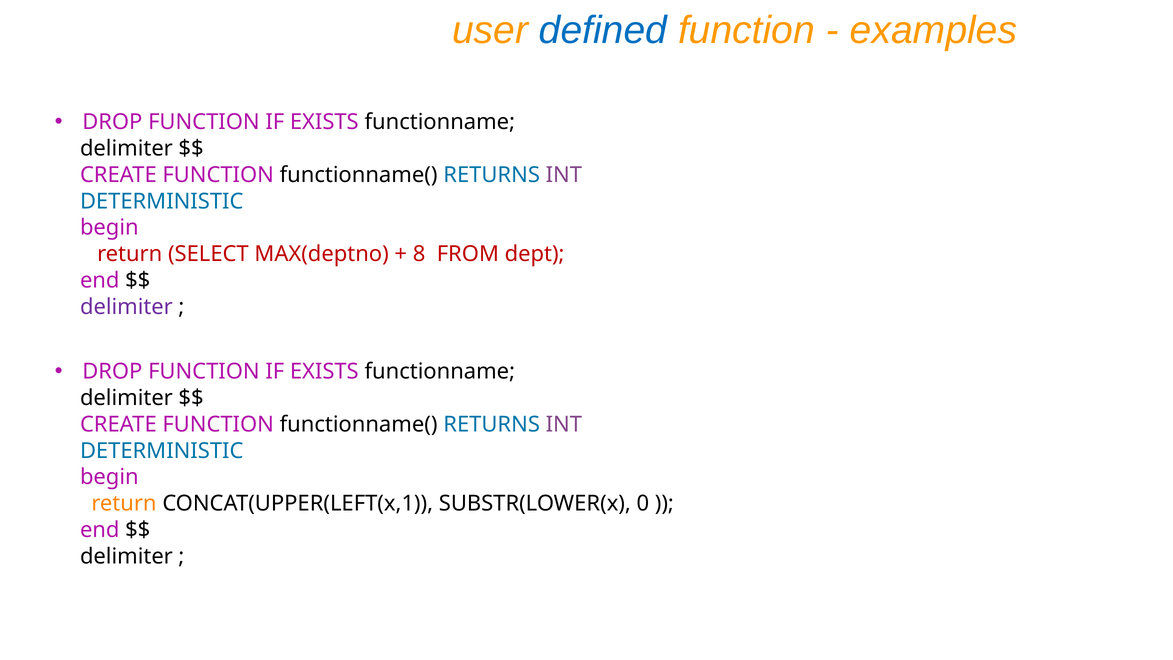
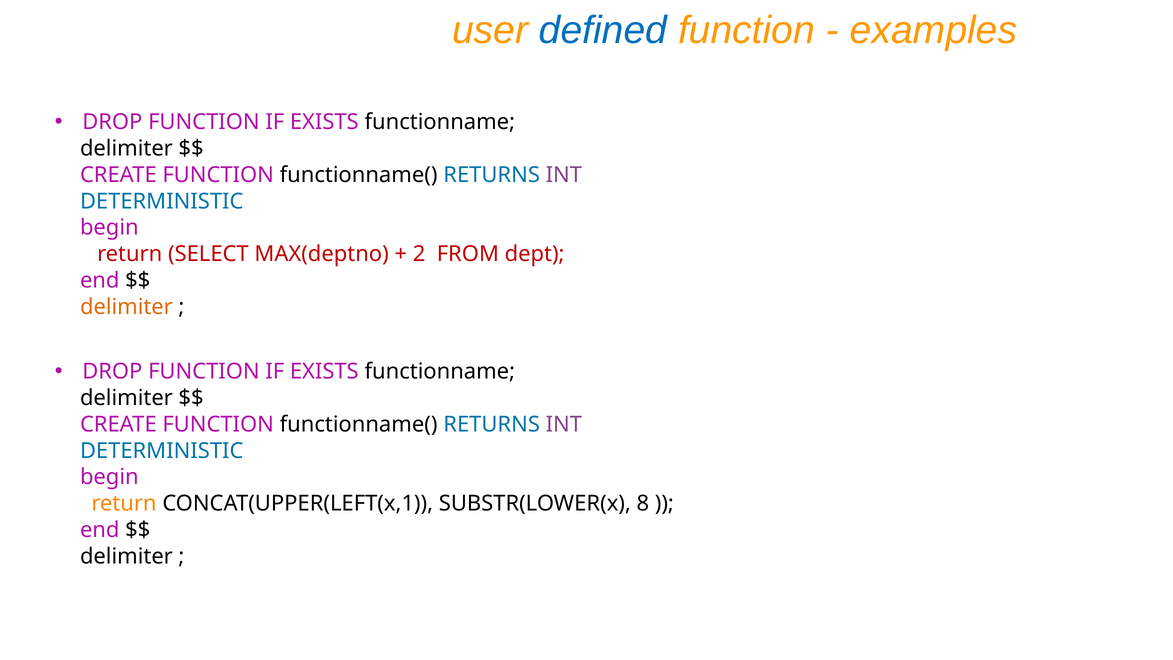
8: 8 -> 2 (419, 254)
delimiter colour: purple -> orange (126, 307)
0: 0 -> 8 (643, 503)
